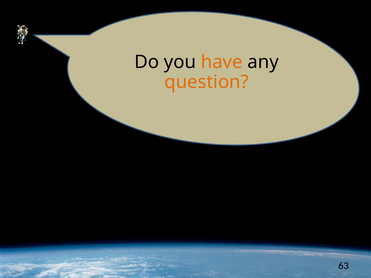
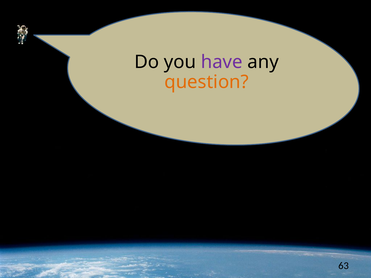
have colour: orange -> purple (222, 62)
